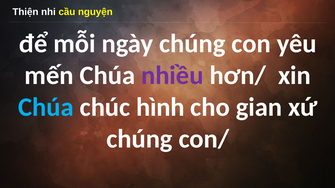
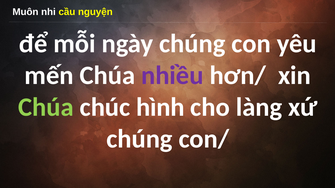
Thiện: Thiện -> Muôn (25, 12)
Chúa colour: light blue -> light green (46, 107)
gian: gian -> làng (259, 107)
